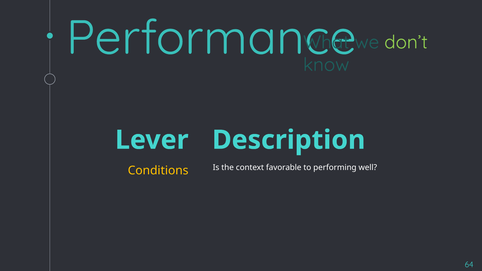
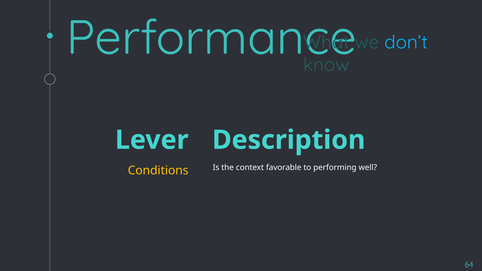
don’t colour: light green -> light blue (406, 42)
